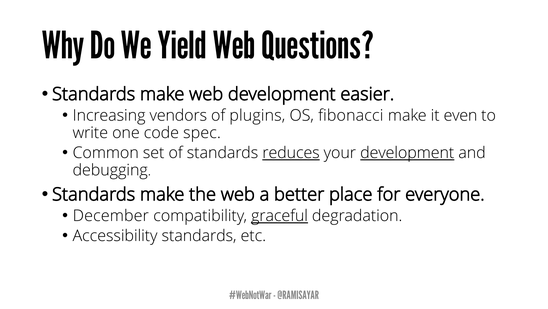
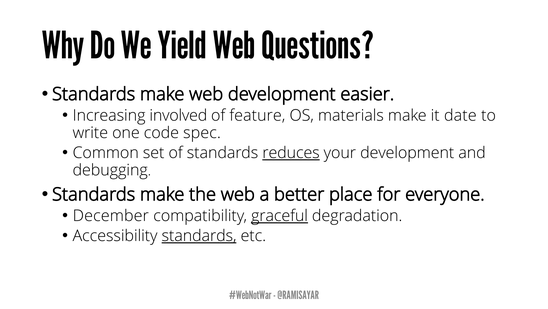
vendors: vendors -> involved (178, 115)
plugins: plugins -> feature (257, 115)
fibonacci: fibonacci -> materials (351, 115)
even: even -> date (460, 115)
development underline: present -> none (407, 153)
standards underline: none -> present (199, 235)
